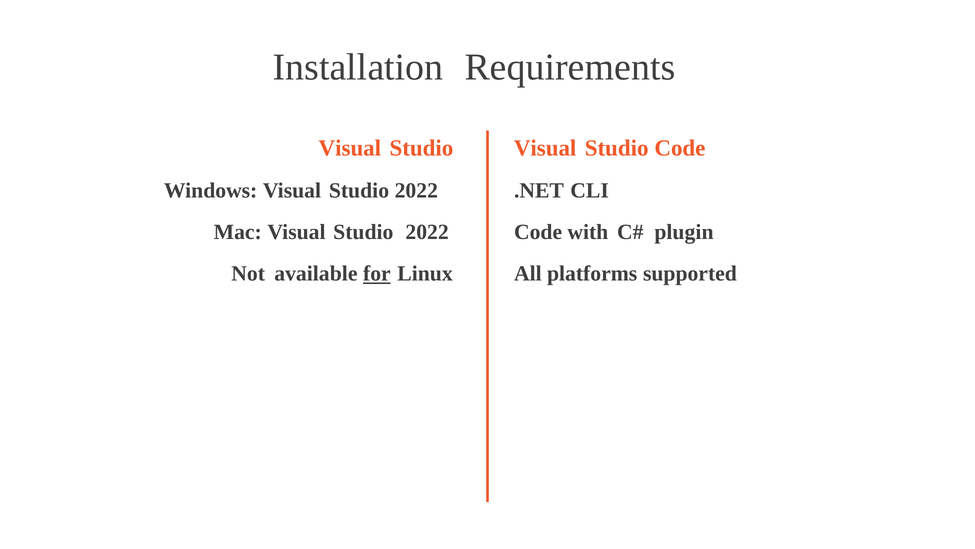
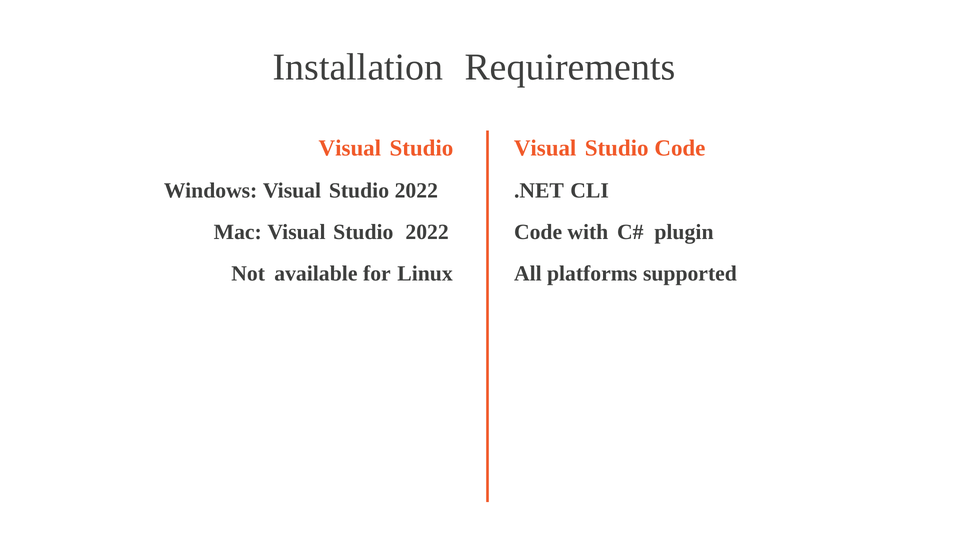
for underline: present -> none (377, 274)
